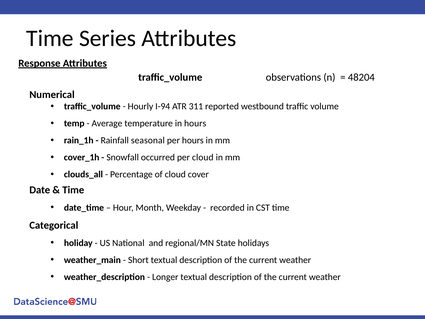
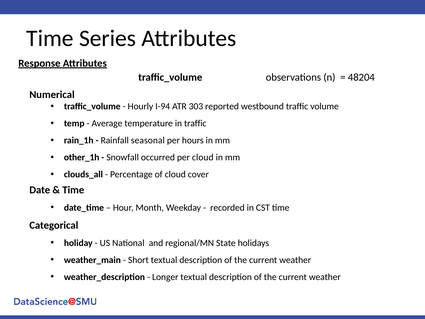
311: 311 -> 303 (196, 106)
in hours: hours -> traffic (195, 123)
cover_1h: cover_1h -> other_1h (82, 157)
